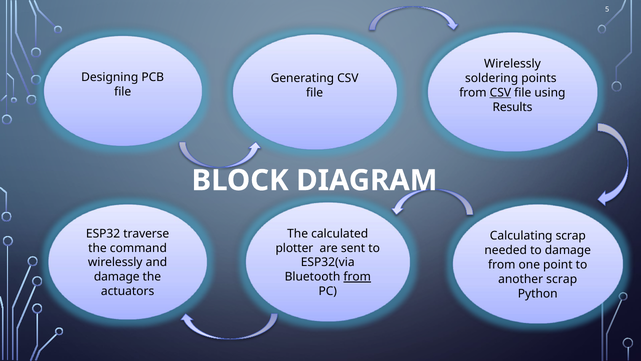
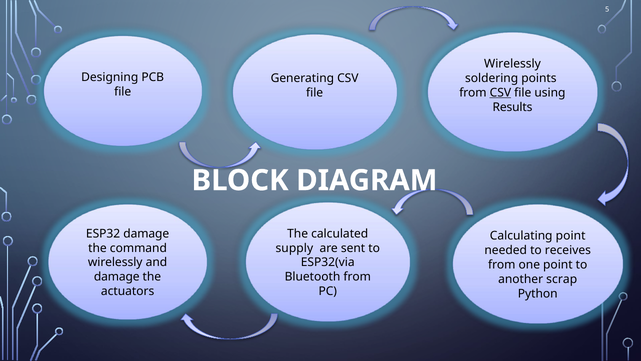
ESP32 traverse: traverse -> damage (146, 233)
Calculating scrap: scrap -> point (571, 236)
plotter: plotter -> supply (294, 248)
to damage: damage -> receives (568, 250)
from underline: present -> none (357, 277)
